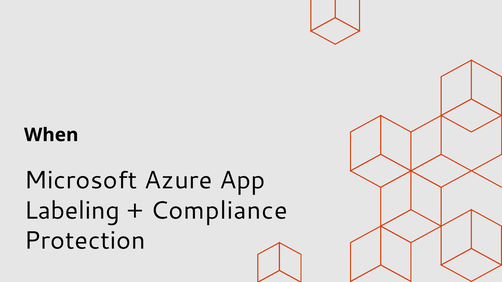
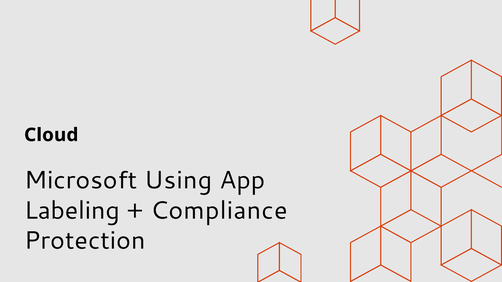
When: When -> Cloud (51, 135)
Azure: Azure -> Using (178, 181)
